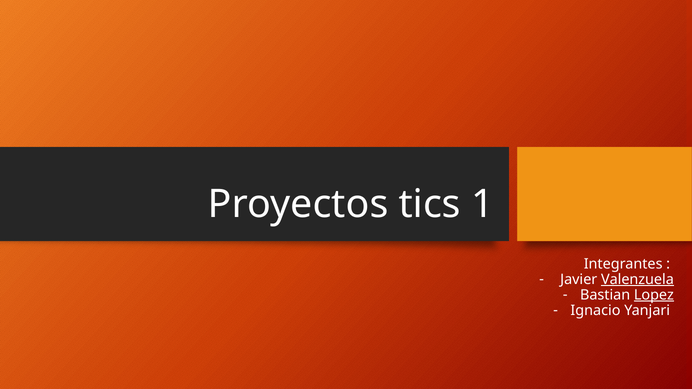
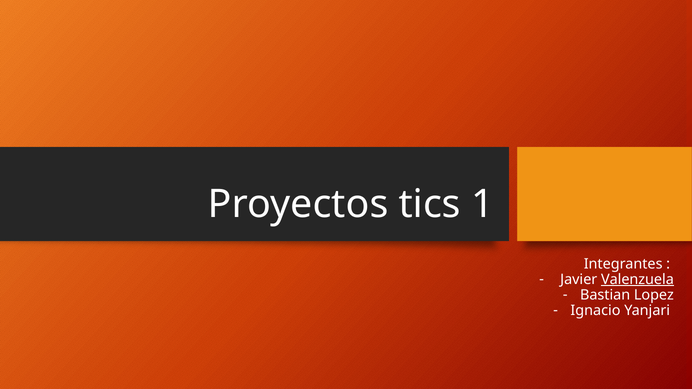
Lopez underline: present -> none (654, 295)
